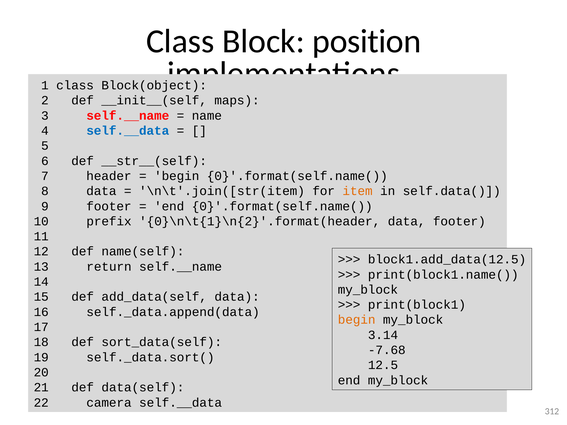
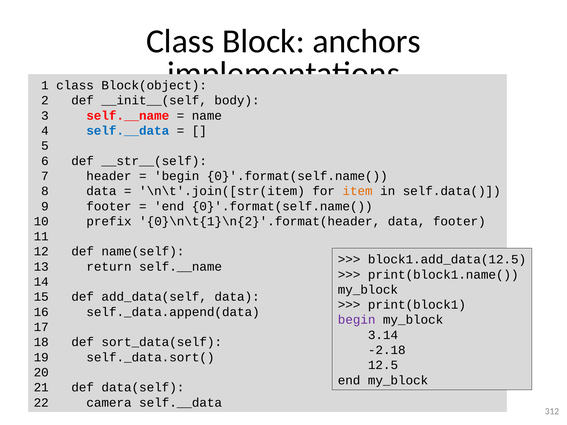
position: position -> anchors (367, 41)
maps: maps -> body (237, 101)
begin colour: orange -> purple (357, 320)
-7.68: -7.68 -> -2.18 (387, 350)
